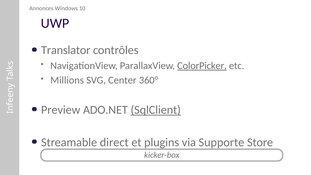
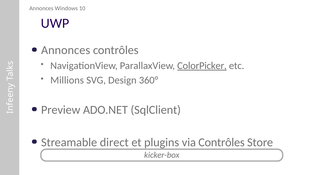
Translator: Translator -> Annonces (66, 50)
Center: Center -> Design (122, 80)
SqlClient underline: present -> none (156, 110)
via Supporte: Supporte -> Contrôles (222, 142)
